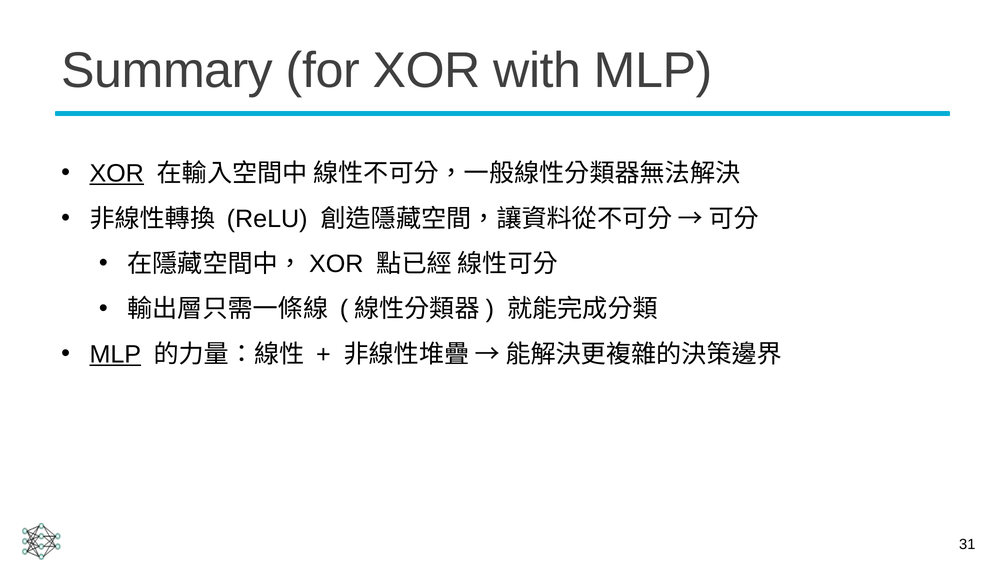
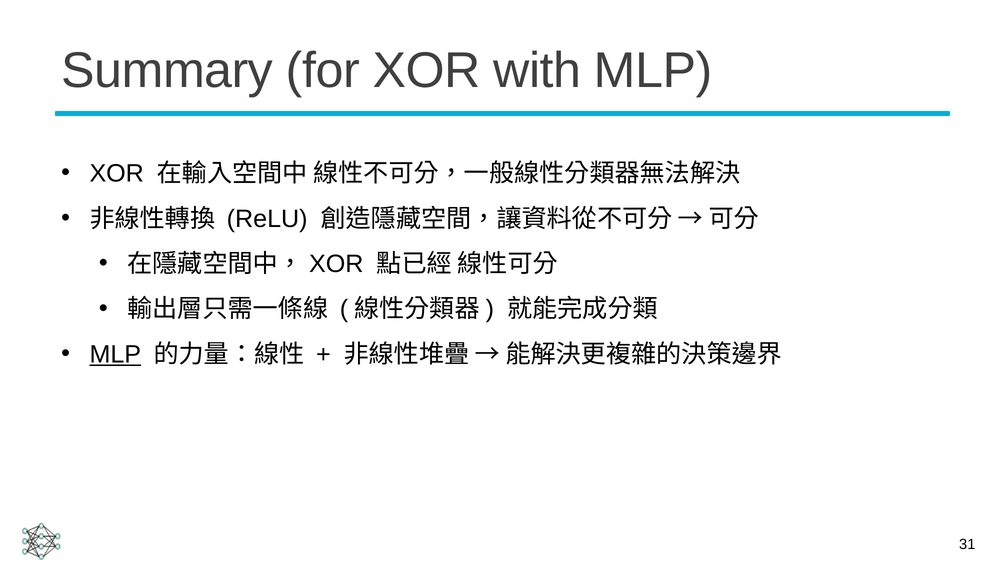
XOR underline: present -> none (117, 174)
